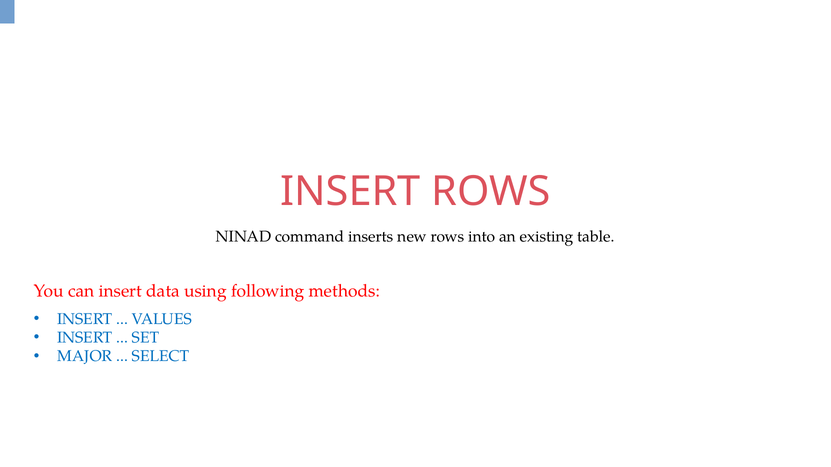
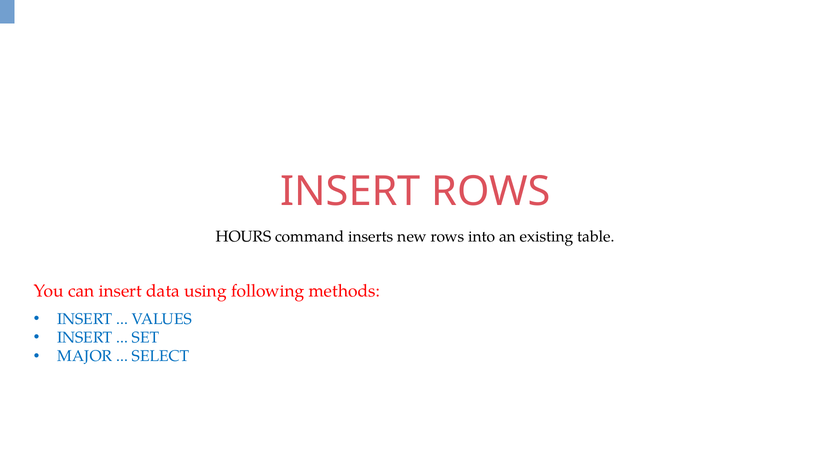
NINAD: NINAD -> HOURS (244, 237)
